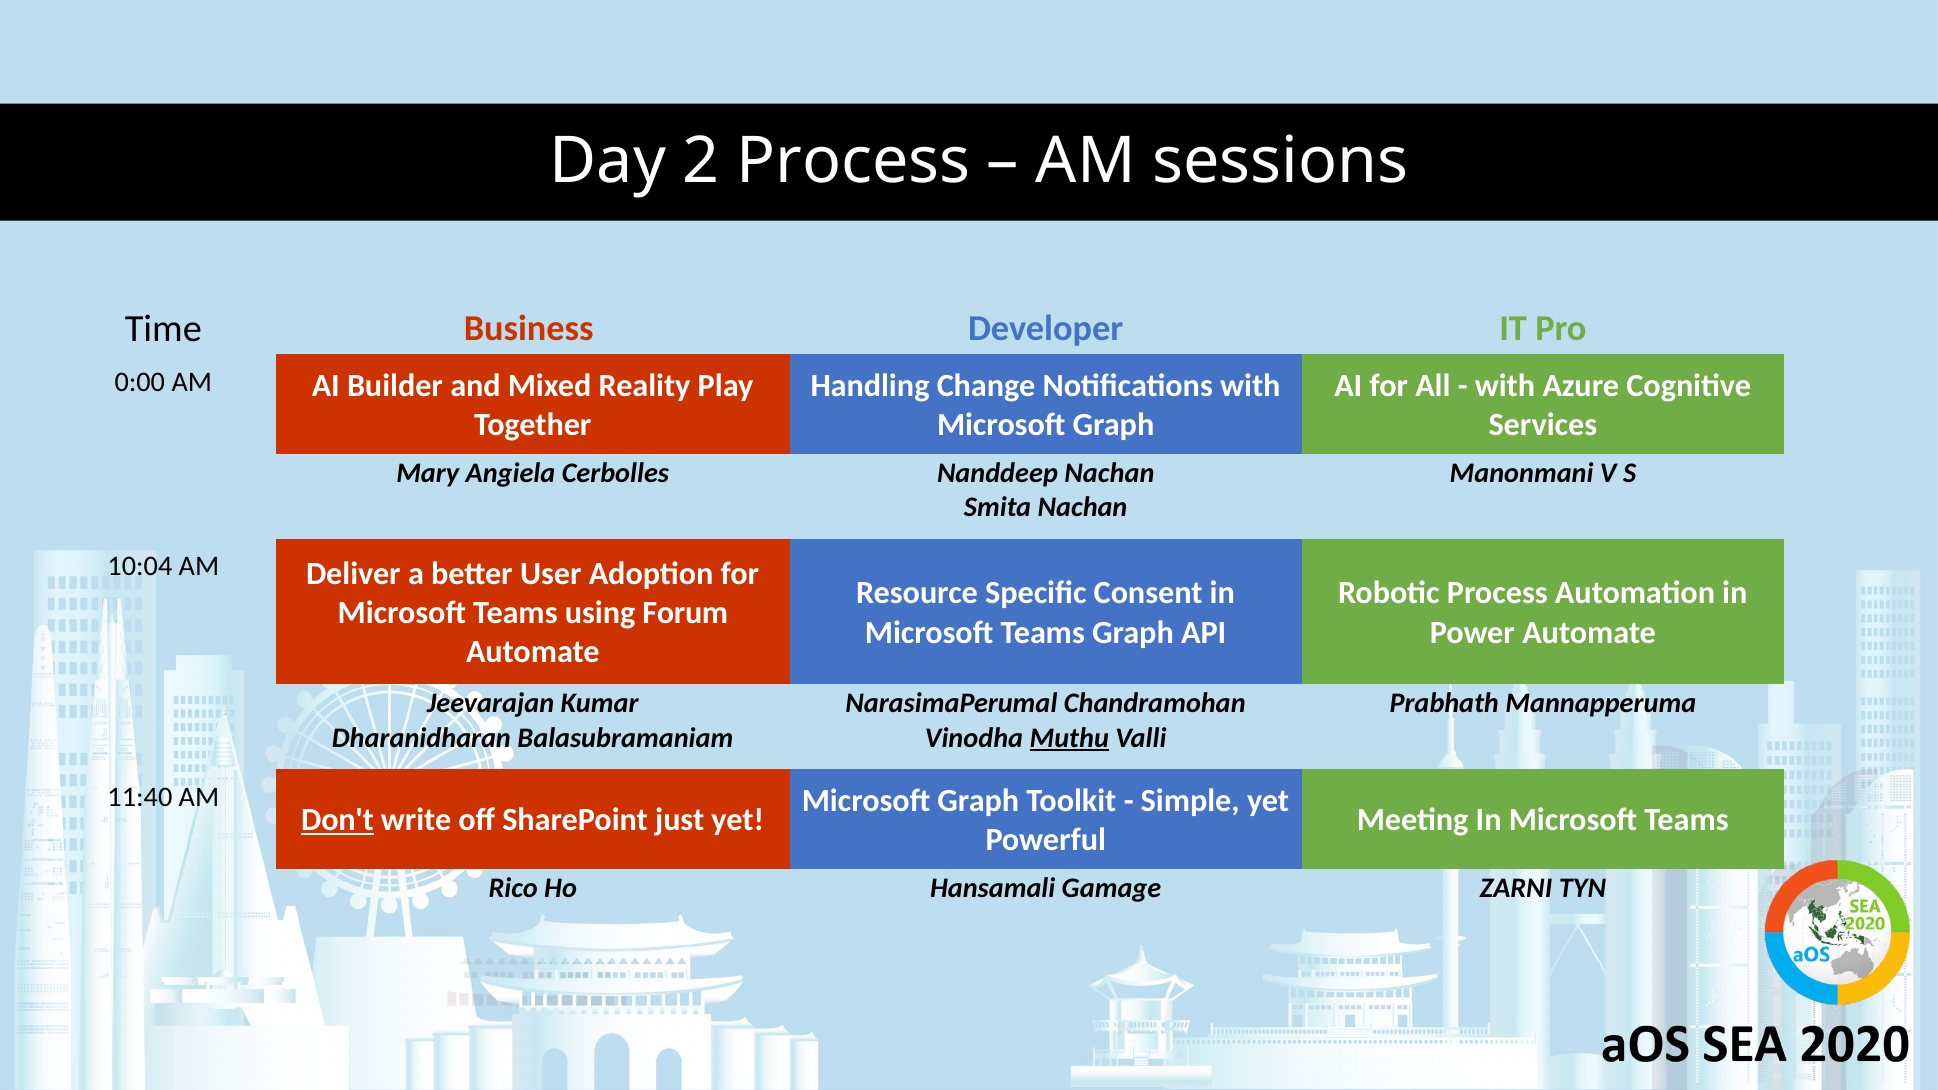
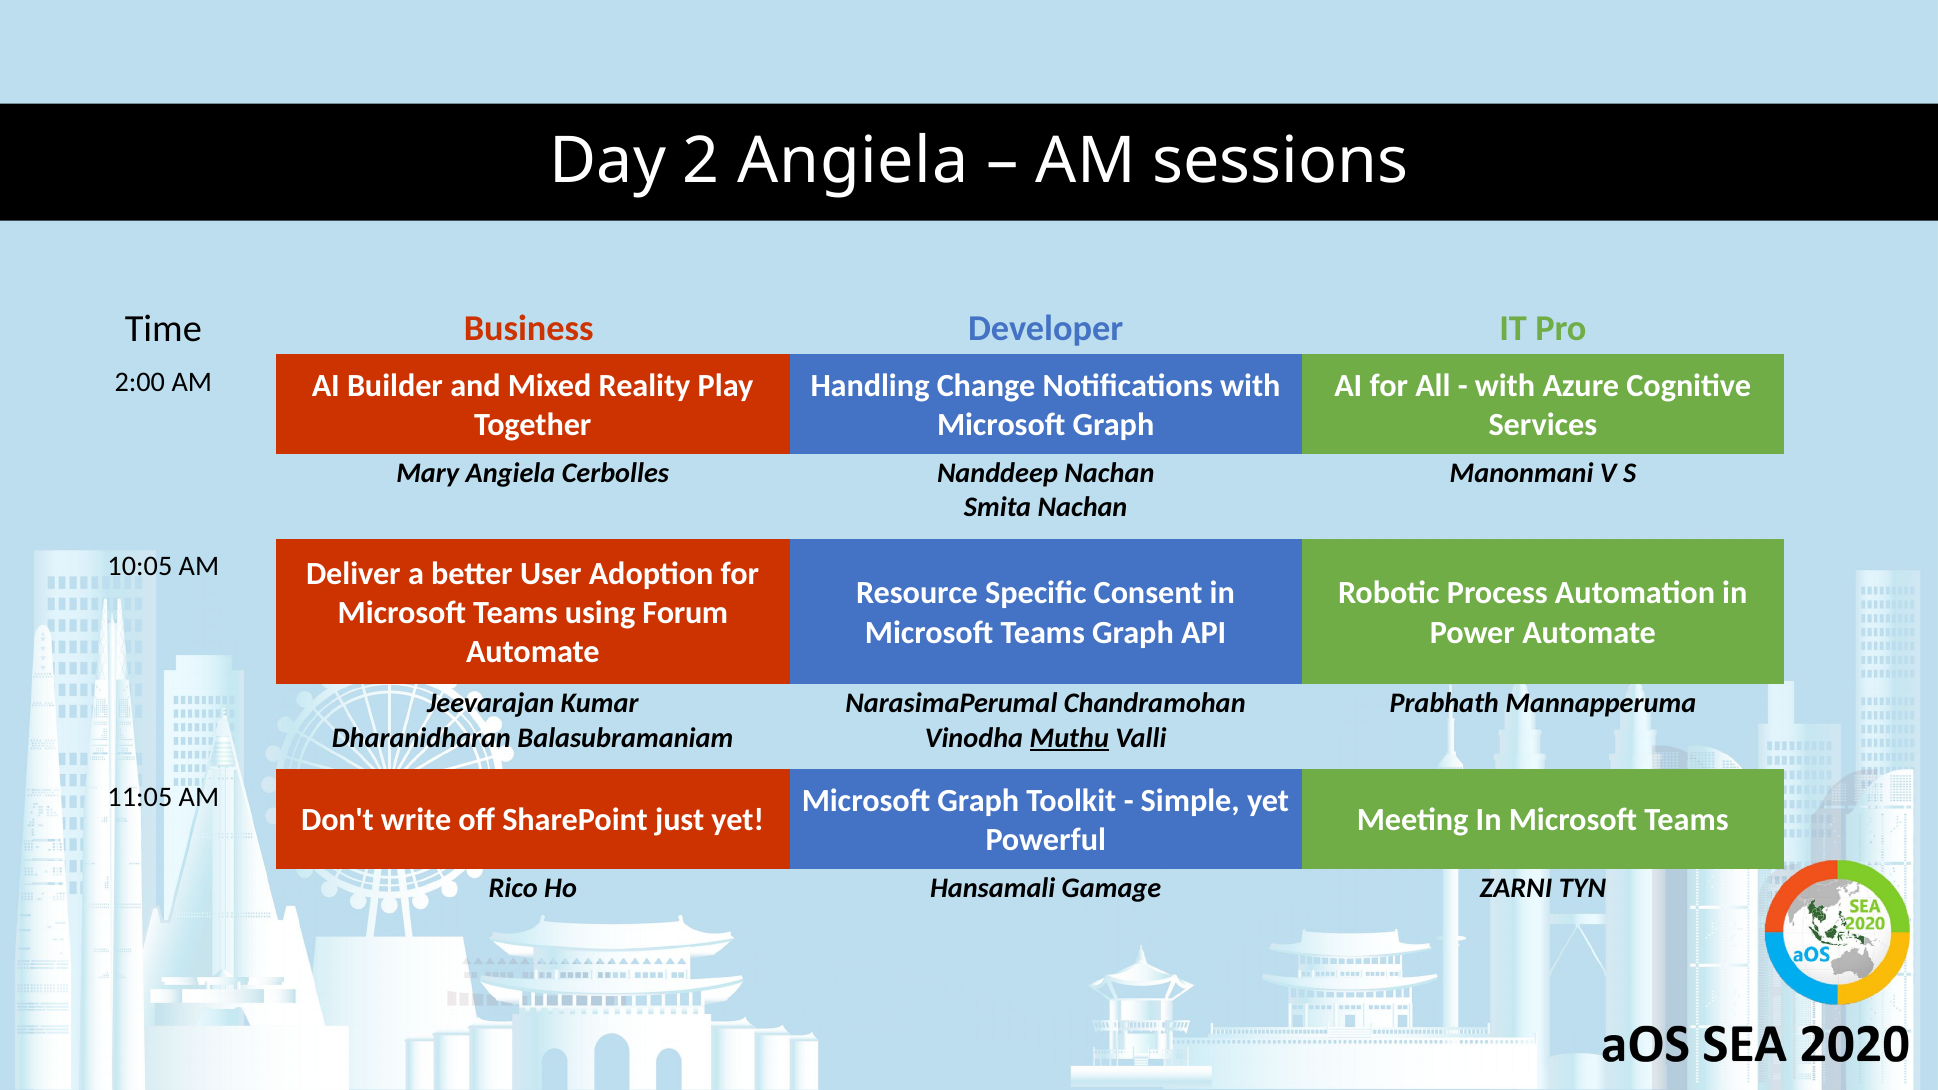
2 Process: Process -> Angiela (853, 161)
0:00: 0:00 -> 2:00 (140, 382)
10:04: 10:04 -> 10:05 (140, 566)
11:40: 11:40 -> 11:05 (140, 797)
Don't underline: present -> none (338, 820)
